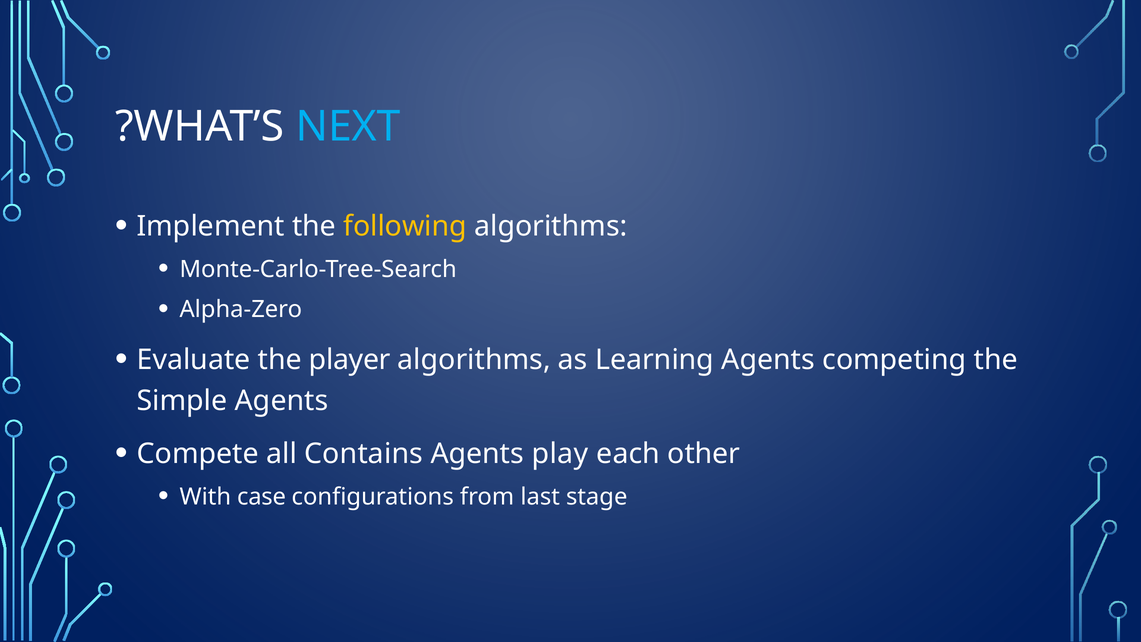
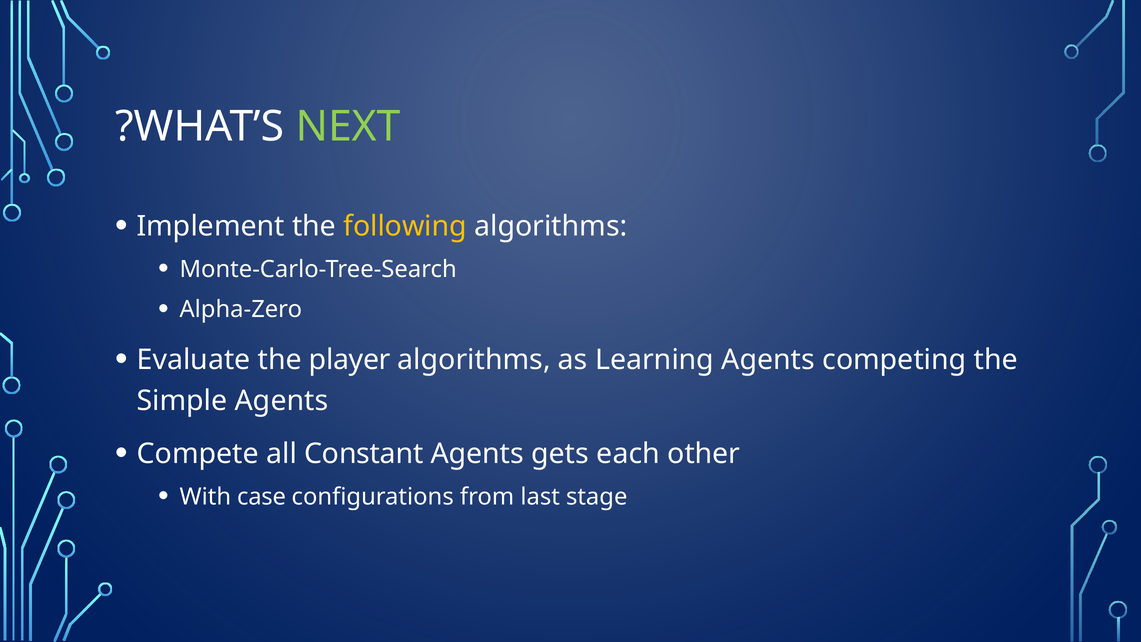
NEXT colour: light blue -> light green (348, 127)
Contains: Contains -> Constant (364, 454)
play: play -> gets (560, 454)
